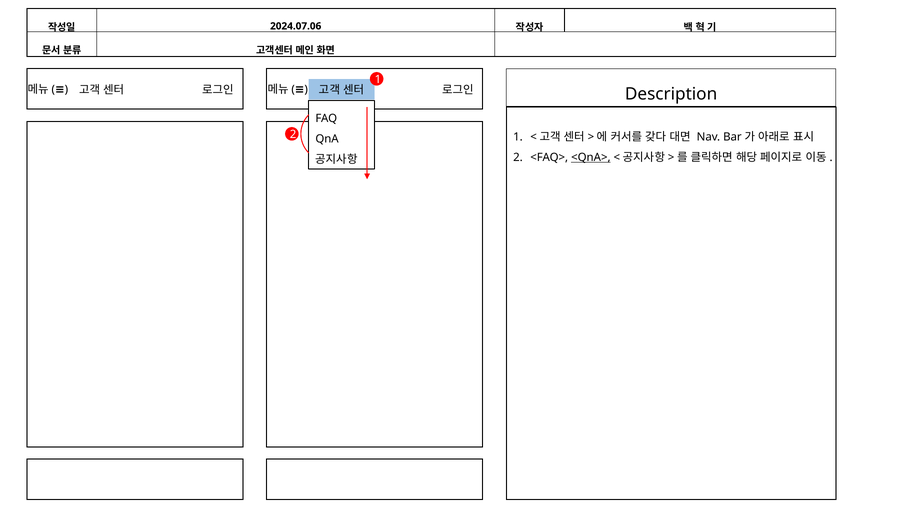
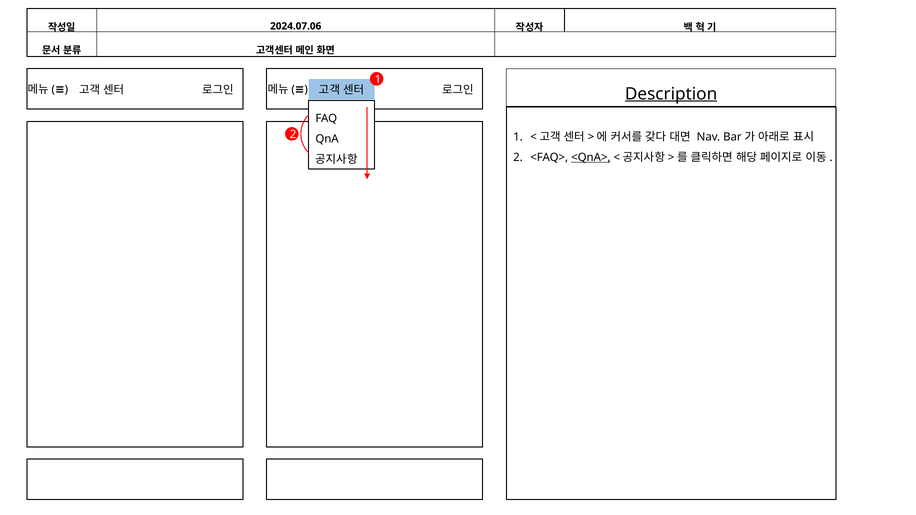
Description underline: none -> present (671, 94)
